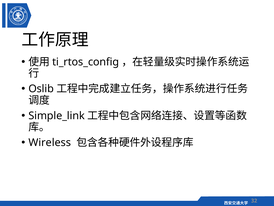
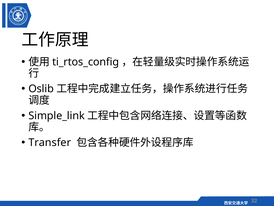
Wireless: Wireless -> Transfer (50, 142)
